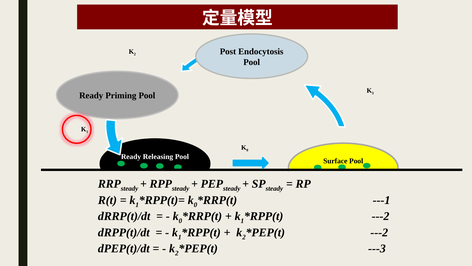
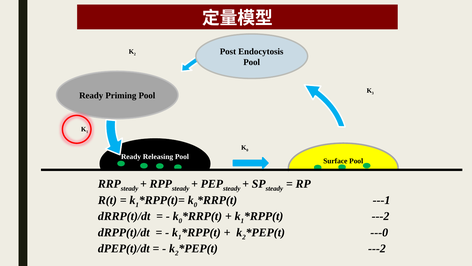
---2: ---2 -> ---0 (379, 232)
---3: ---3 -> ---2 (377, 248)
